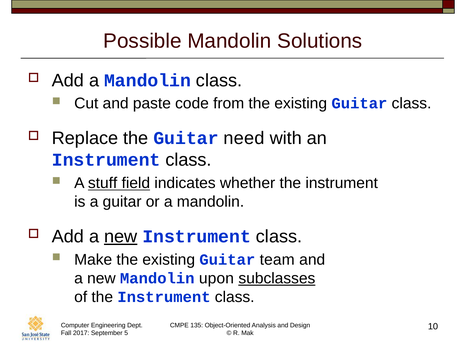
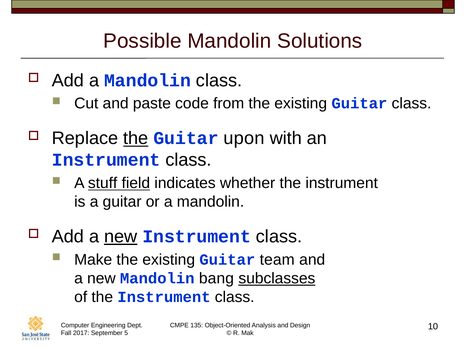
the underline: none -> present (136, 138)
need: need -> upon (244, 138)
upon: upon -> bang (216, 279)
